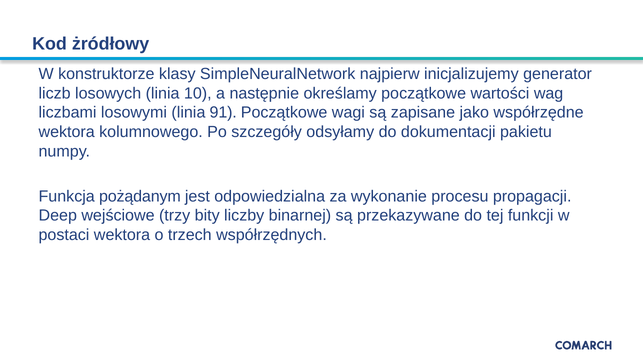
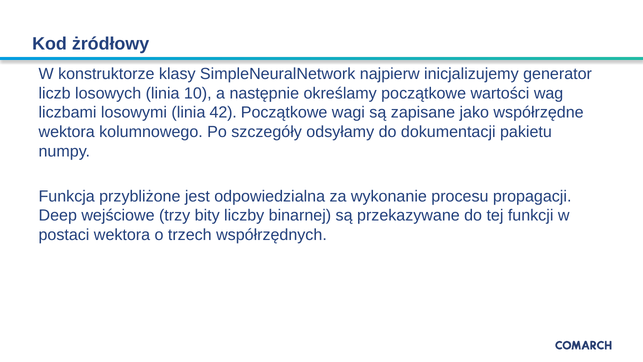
91: 91 -> 42 (223, 113)
pożądanym: pożądanym -> przybliżone (140, 196)
